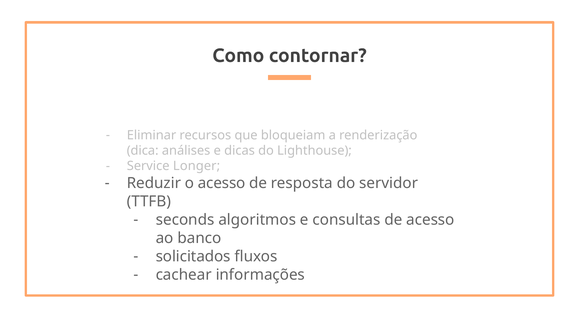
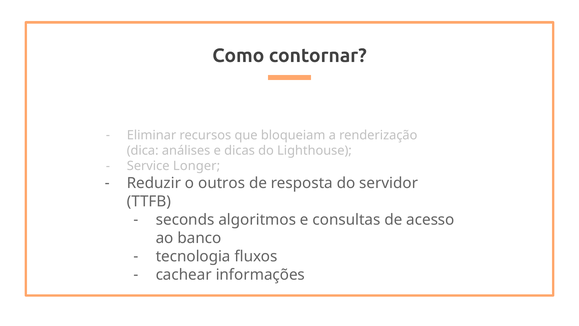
o acesso: acesso -> outros (222, 183)
solicitados: solicitados -> tecnologia (193, 256)
